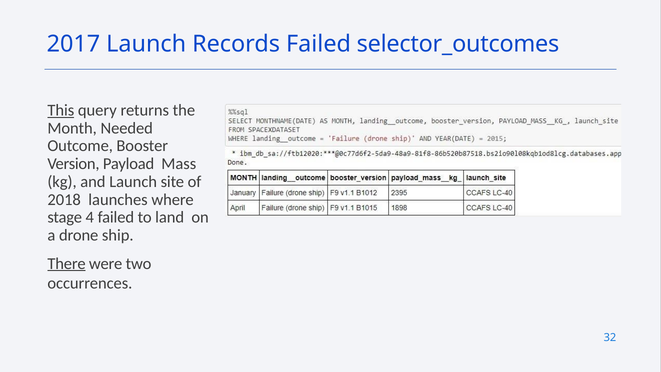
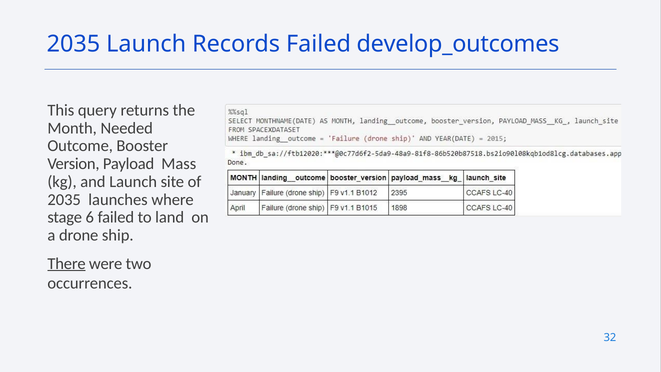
2017: 2017 -> 2035 (73, 44)
selector_outcomes: selector_outcomes -> develop_outcomes (458, 44)
This underline: present -> none (61, 110)
2018: 2018 -> 2035 (64, 199)
4: 4 -> 6 (90, 217)
